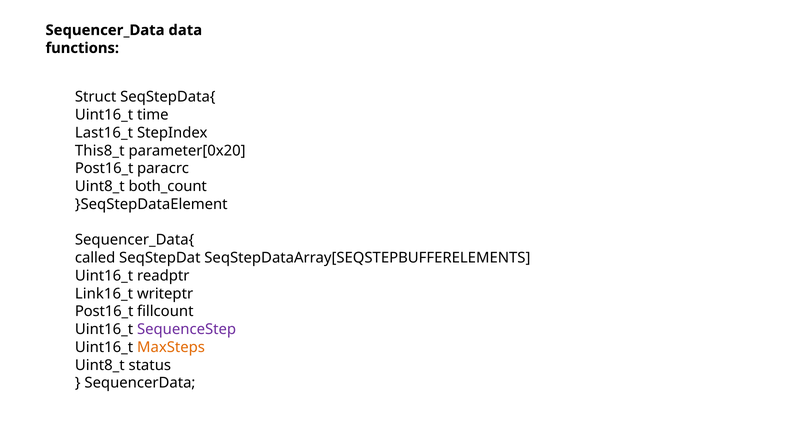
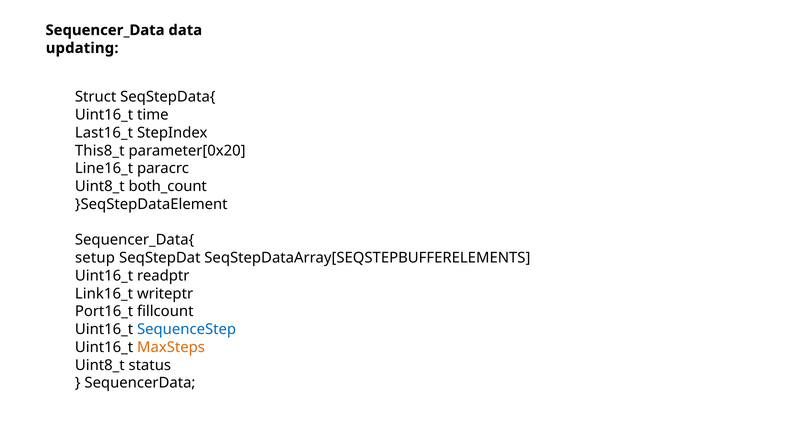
functions: functions -> updating (82, 48)
Post16_t: Post16_t -> Line16_t (104, 168)
called: called -> setup (95, 258)
Post16_t: Post16_t -> Port16_t (104, 311)
SequenceStep colour: purple -> blue (187, 329)
